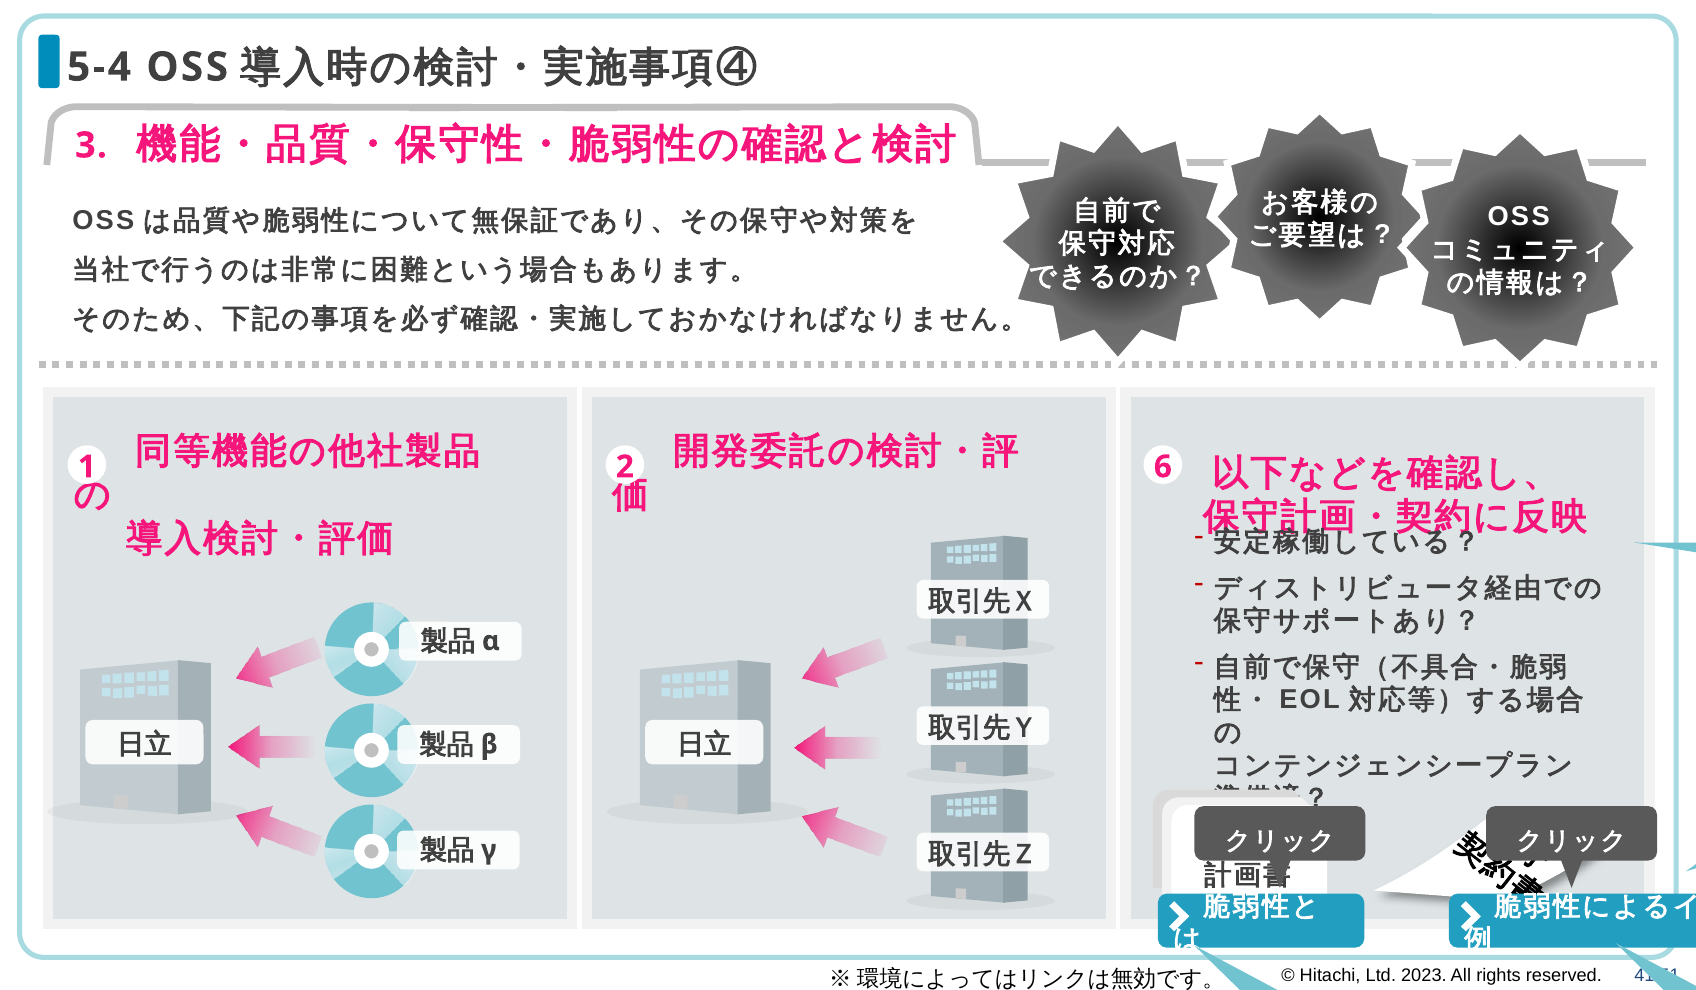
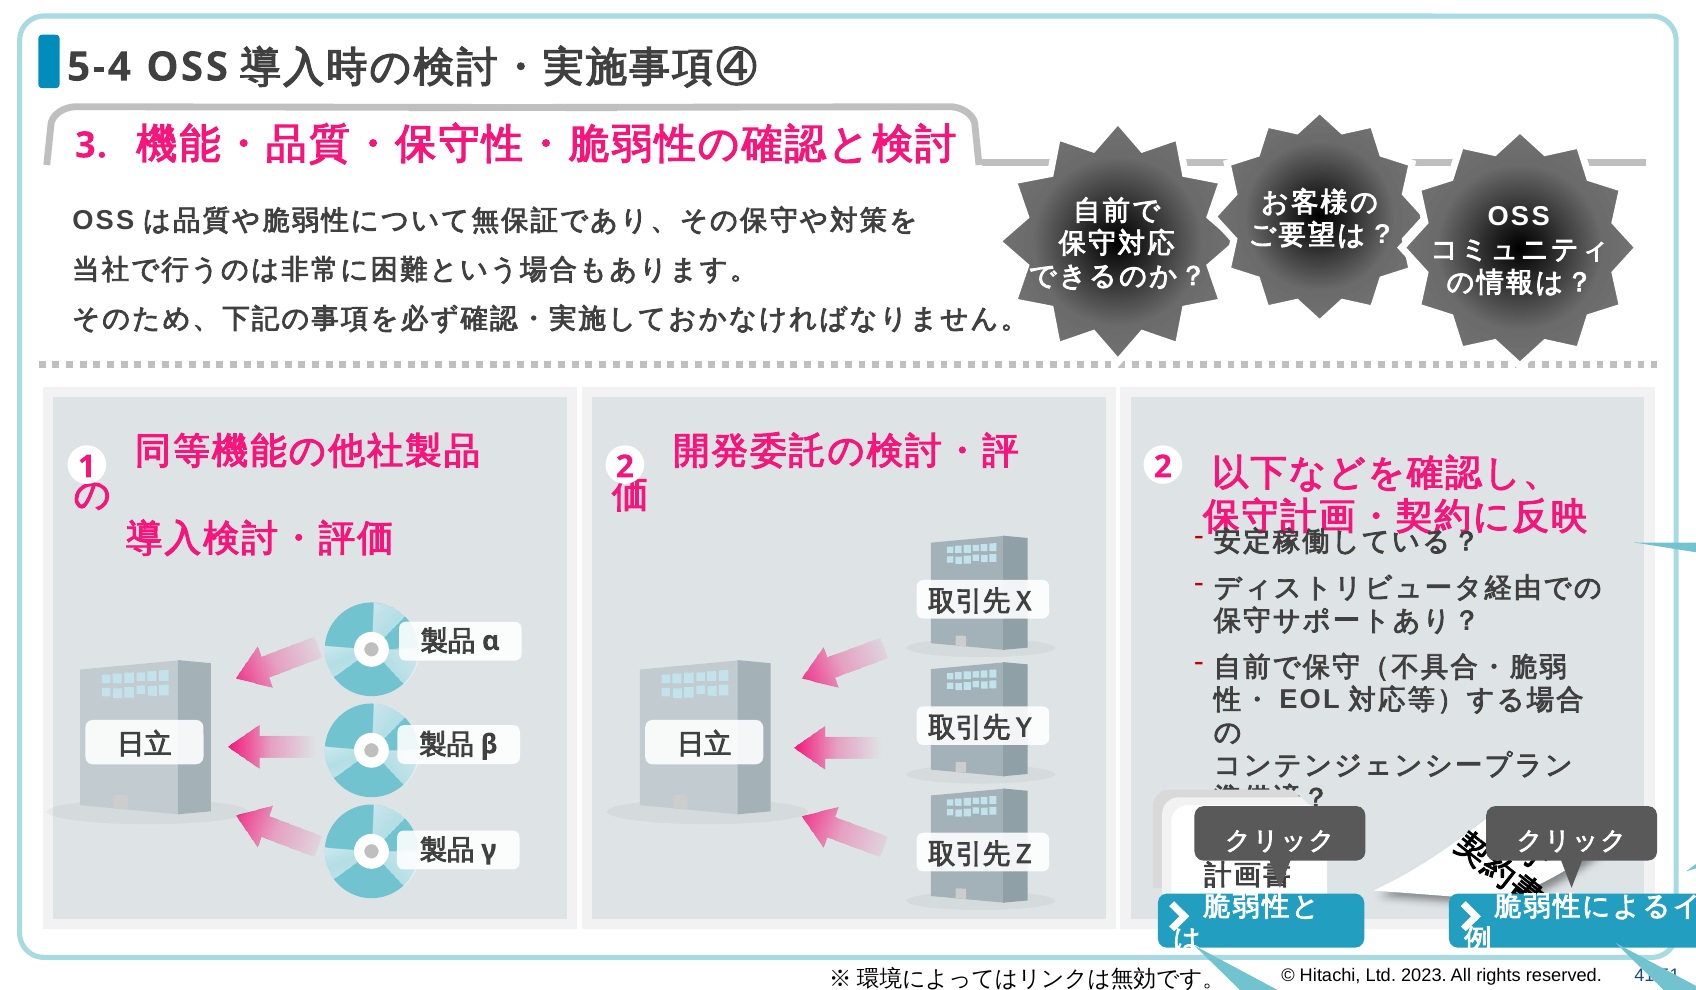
6: 6 -> 2 (1163, 467)
